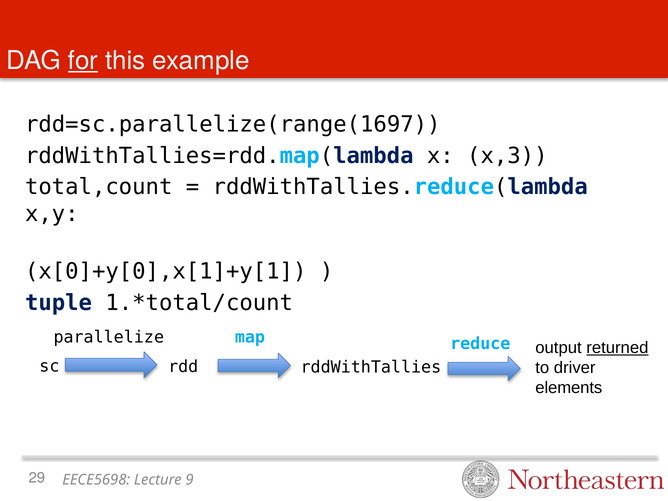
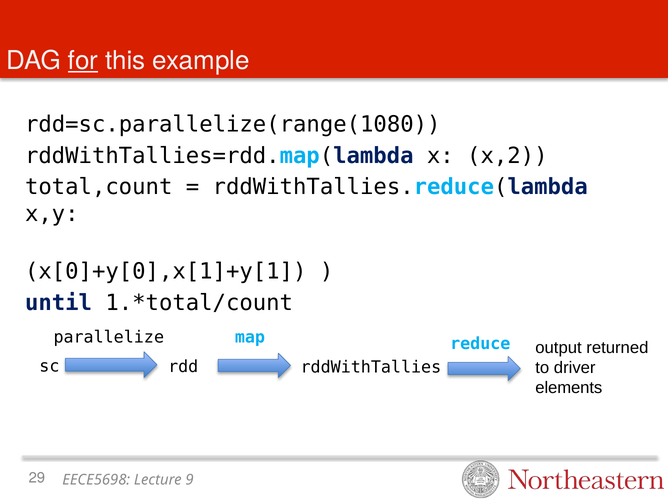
rdd=sc.parallelize(range(1697: rdd=sc.parallelize(range(1697 -> rdd=sc.parallelize(range(1080 (233, 125)
x,3: x,3 -> x,2 (507, 156)
tuple: tuple -> until (58, 303)
returned underline: present -> none (617, 348)
